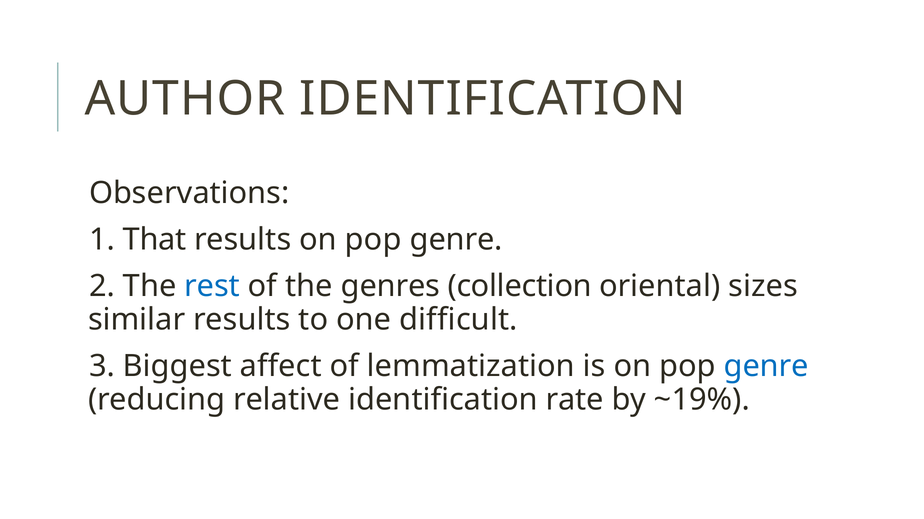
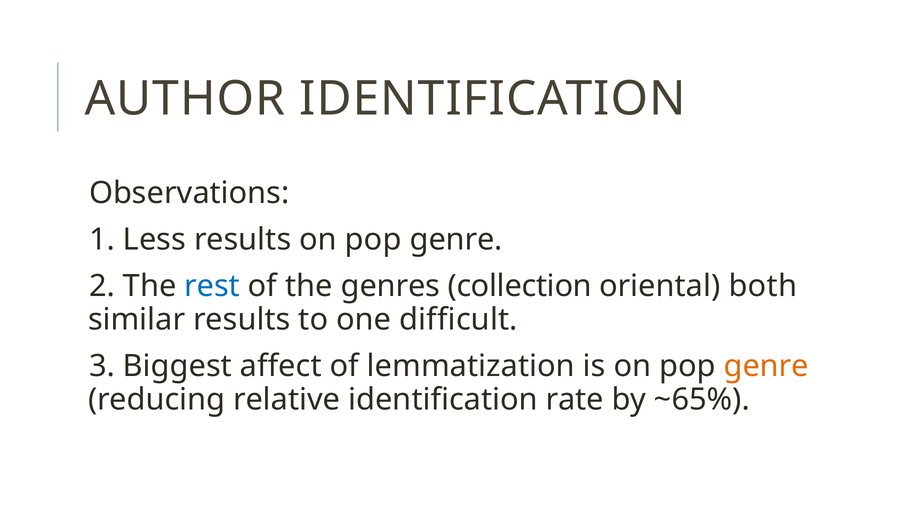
That: That -> Less (154, 240)
sizes: sizes -> both (763, 287)
genre colour: blue -> orange (766, 367)
~19%: ~19% -> ~65% (702, 400)
